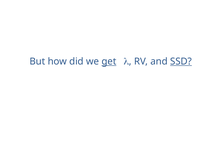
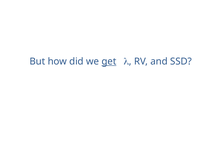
SSD underline: present -> none (181, 61)
